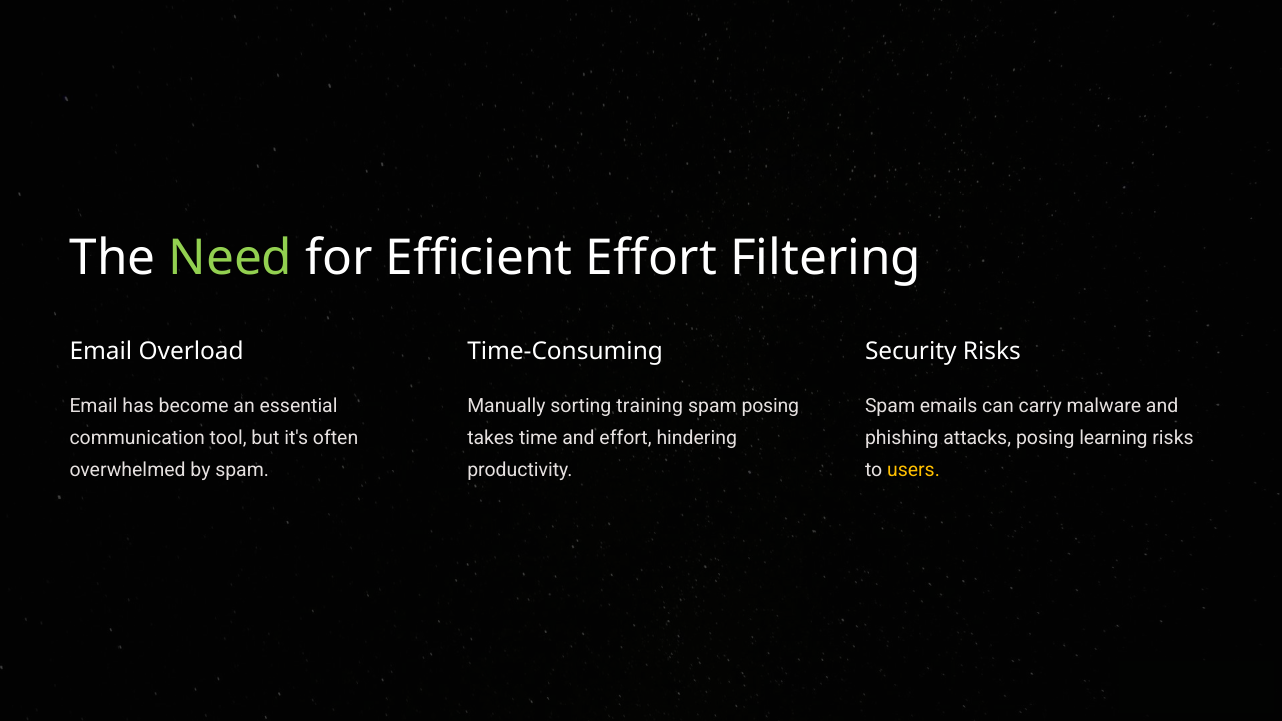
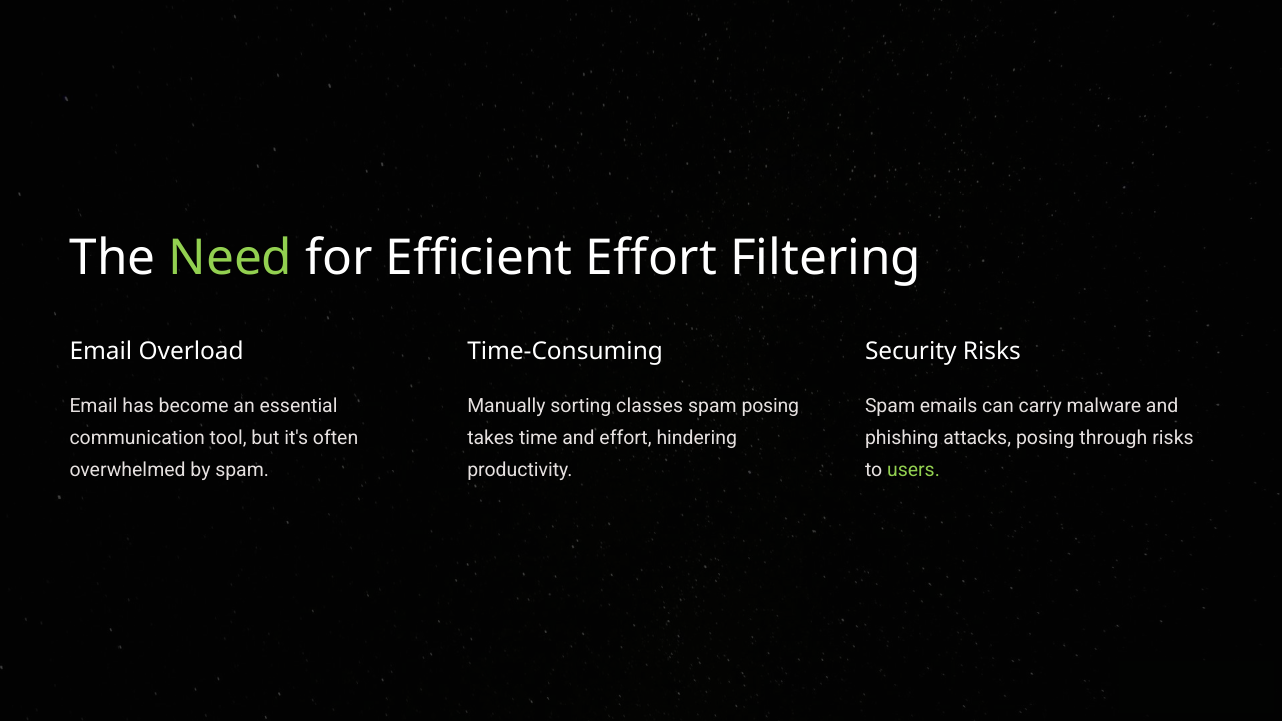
training: training -> classes (650, 407)
learning: learning -> through (1113, 438)
users colour: yellow -> light green (913, 470)
